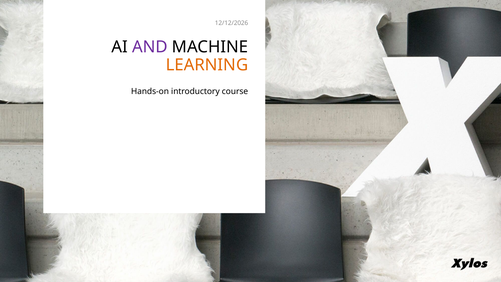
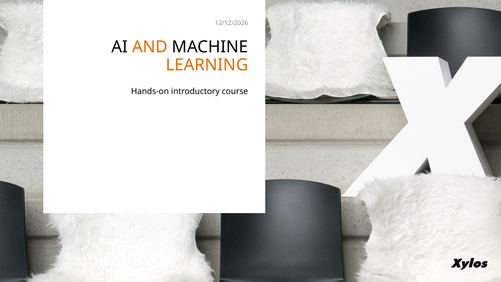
AND colour: purple -> orange (150, 47)
